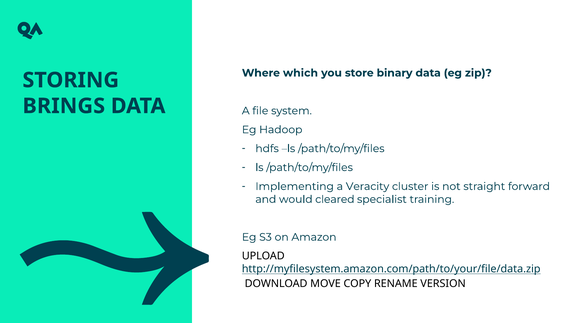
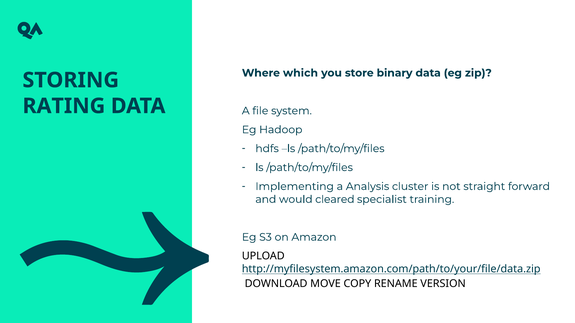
BRINGS: BRINGS -> RATING (64, 106)
Veracity: Veracity -> Analysis (368, 187)
